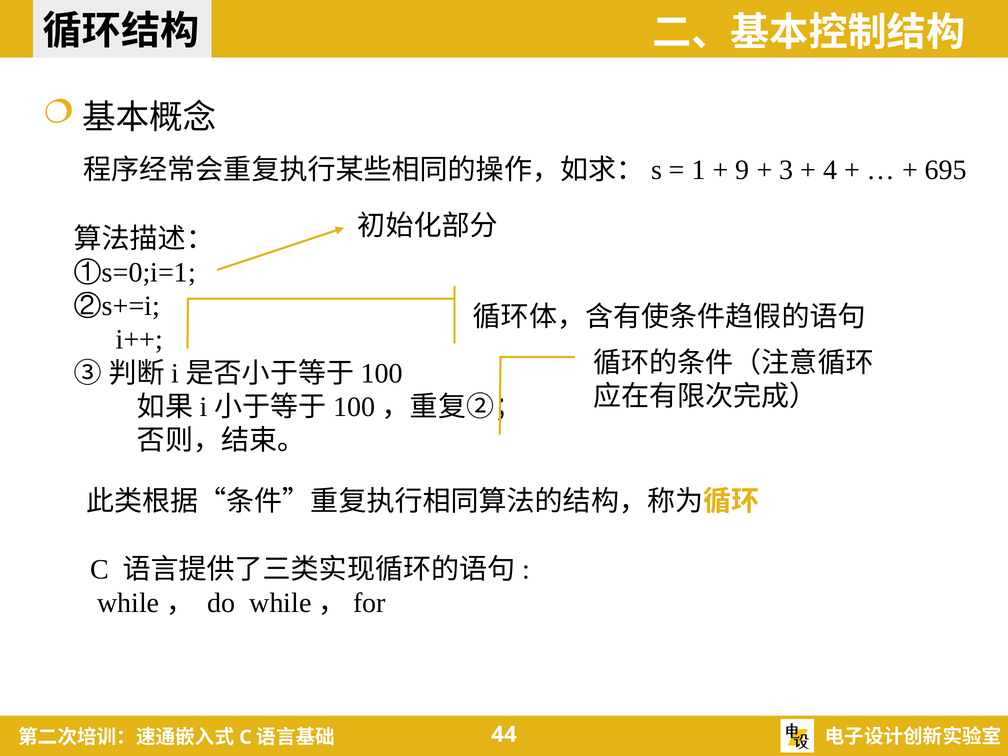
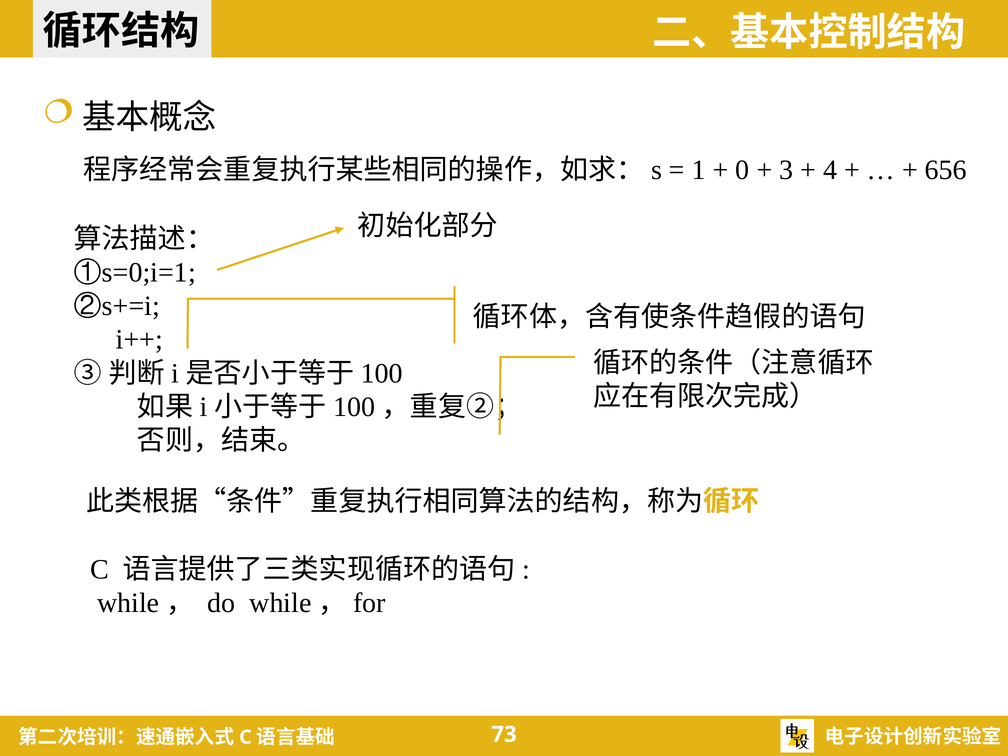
9: 9 -> 0 (742, 170)
695: 695 -> 656 (946, 170)
44: 44 -> 73 (504, 734)
